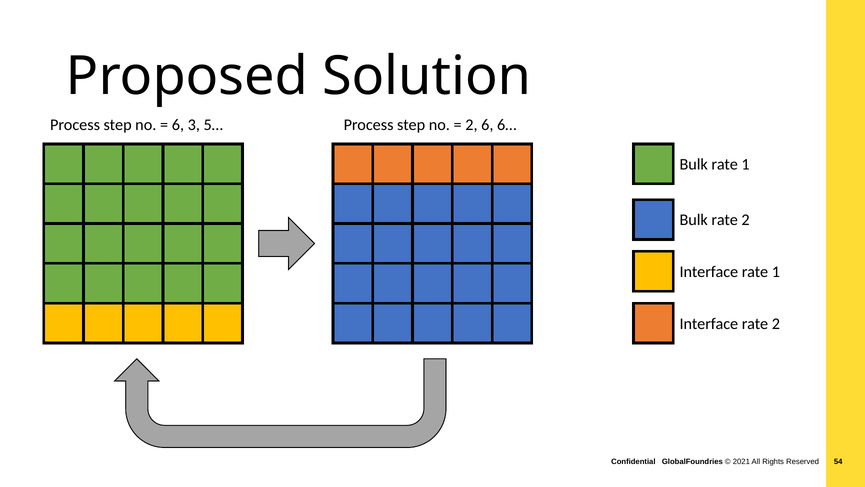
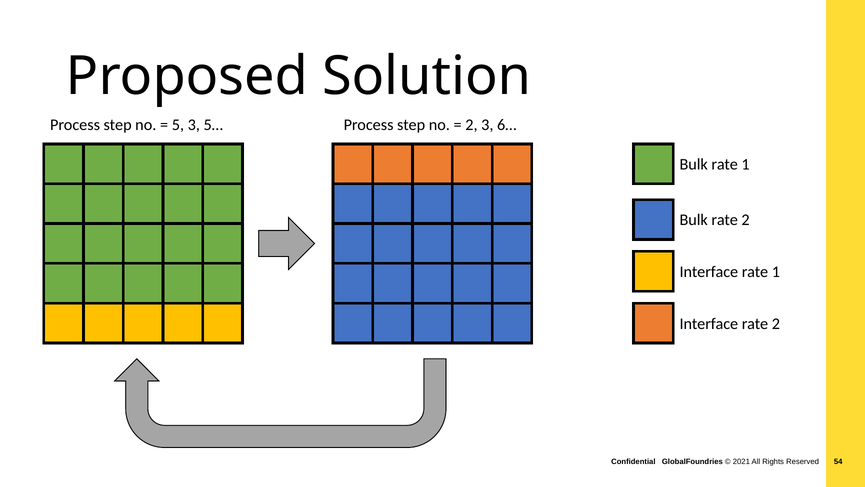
6: 6 -> 5 (178, 125)
2 6: 6 -> 3 (487, 125)
